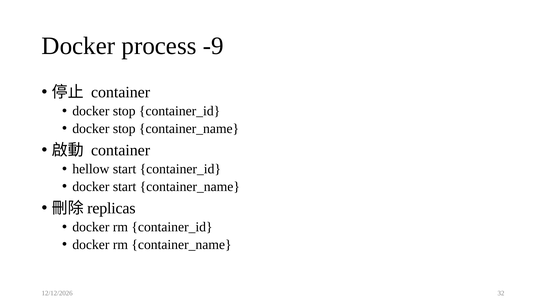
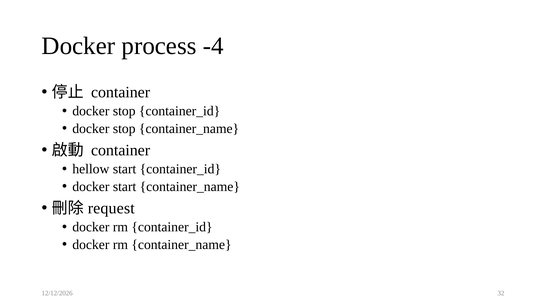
-9: -9 -> -4 (213, 46)
replicas: replicas -> request (111, 208)
